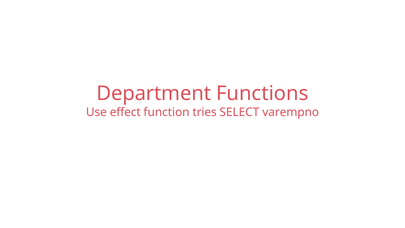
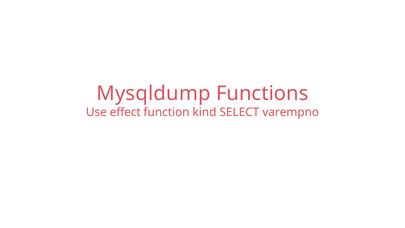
Department: Department -> Mysqldump (154, 94)
tries: tries -> kind (205, 112)
